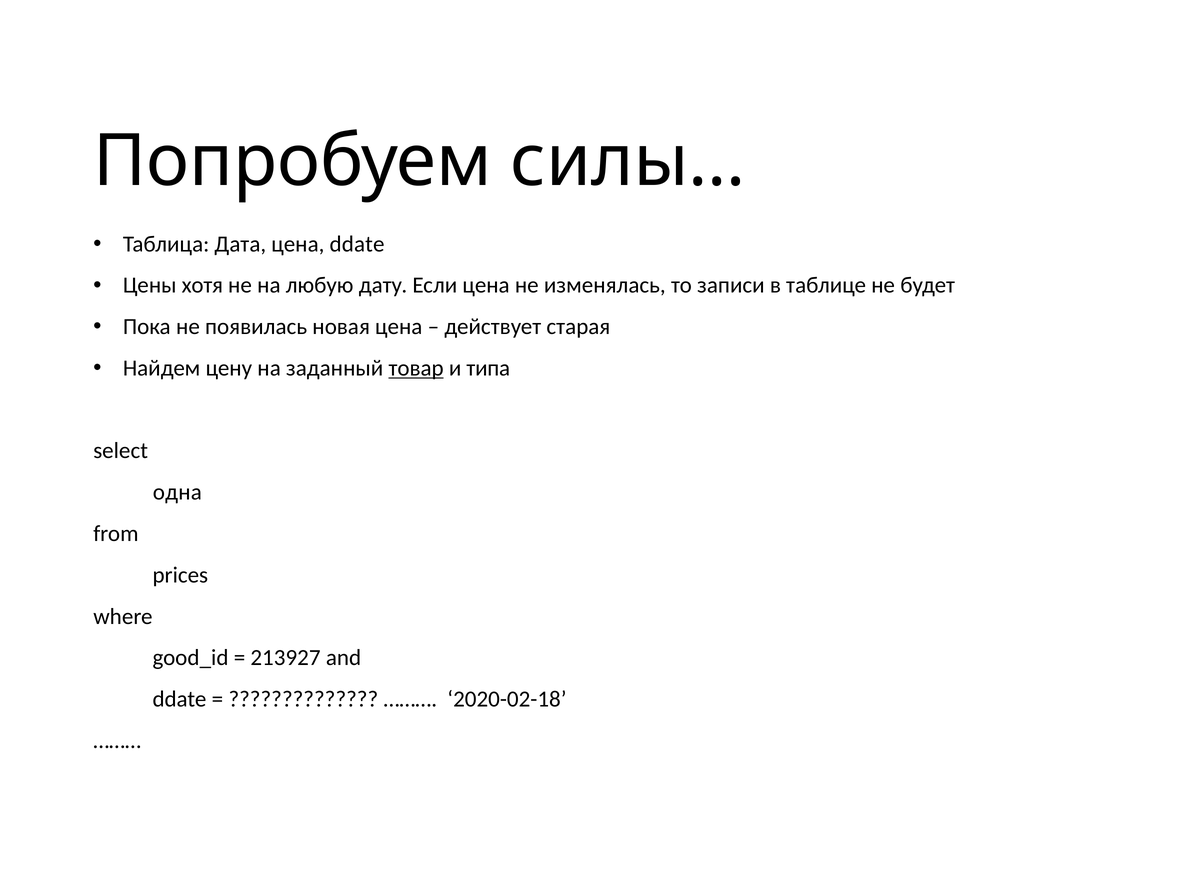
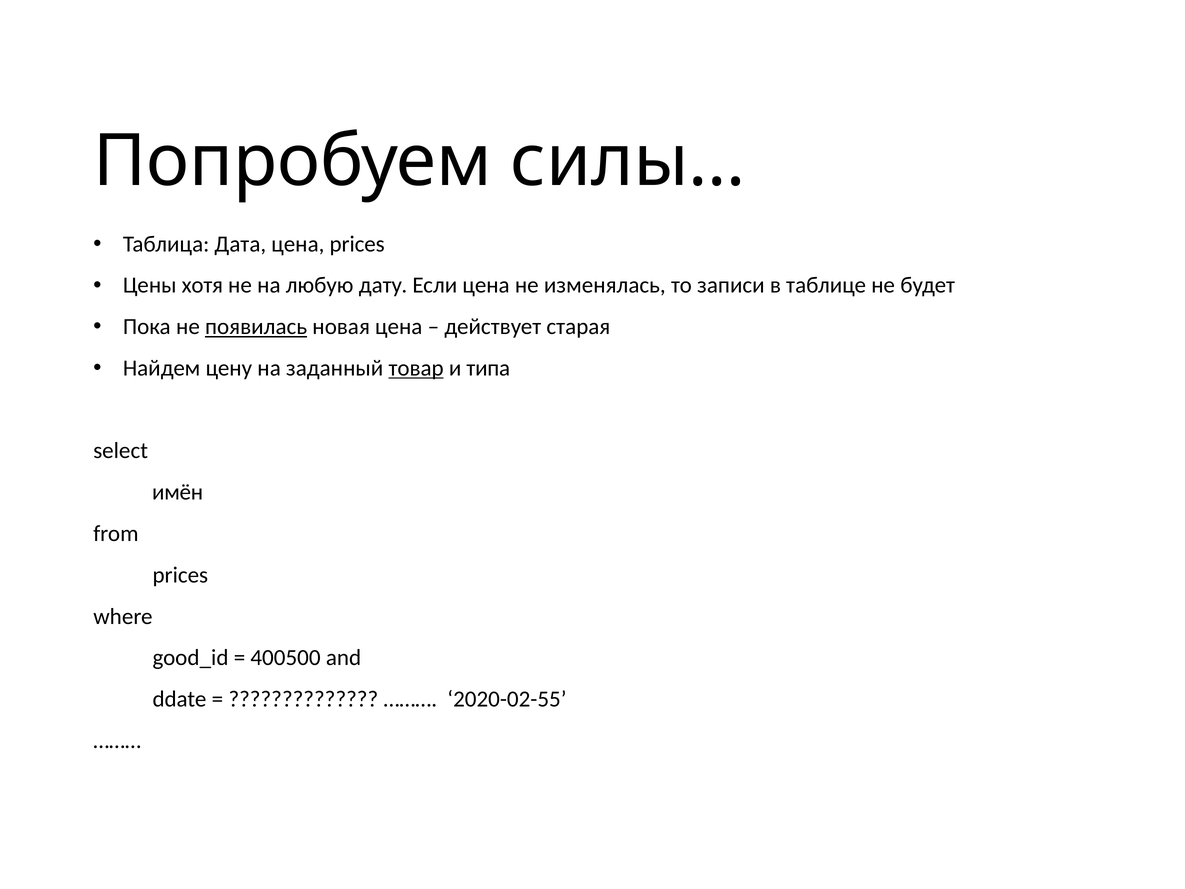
цена ddate: ddate -> prices (357, 244)
появилась underline: none -> present (256, 327)
одна: одна -> имён (178, 492)
213927: 213927 -> 400500 (286, 658)
2020-02-18: 2020-02-18 -> 2020-02-55 (507, 699)
